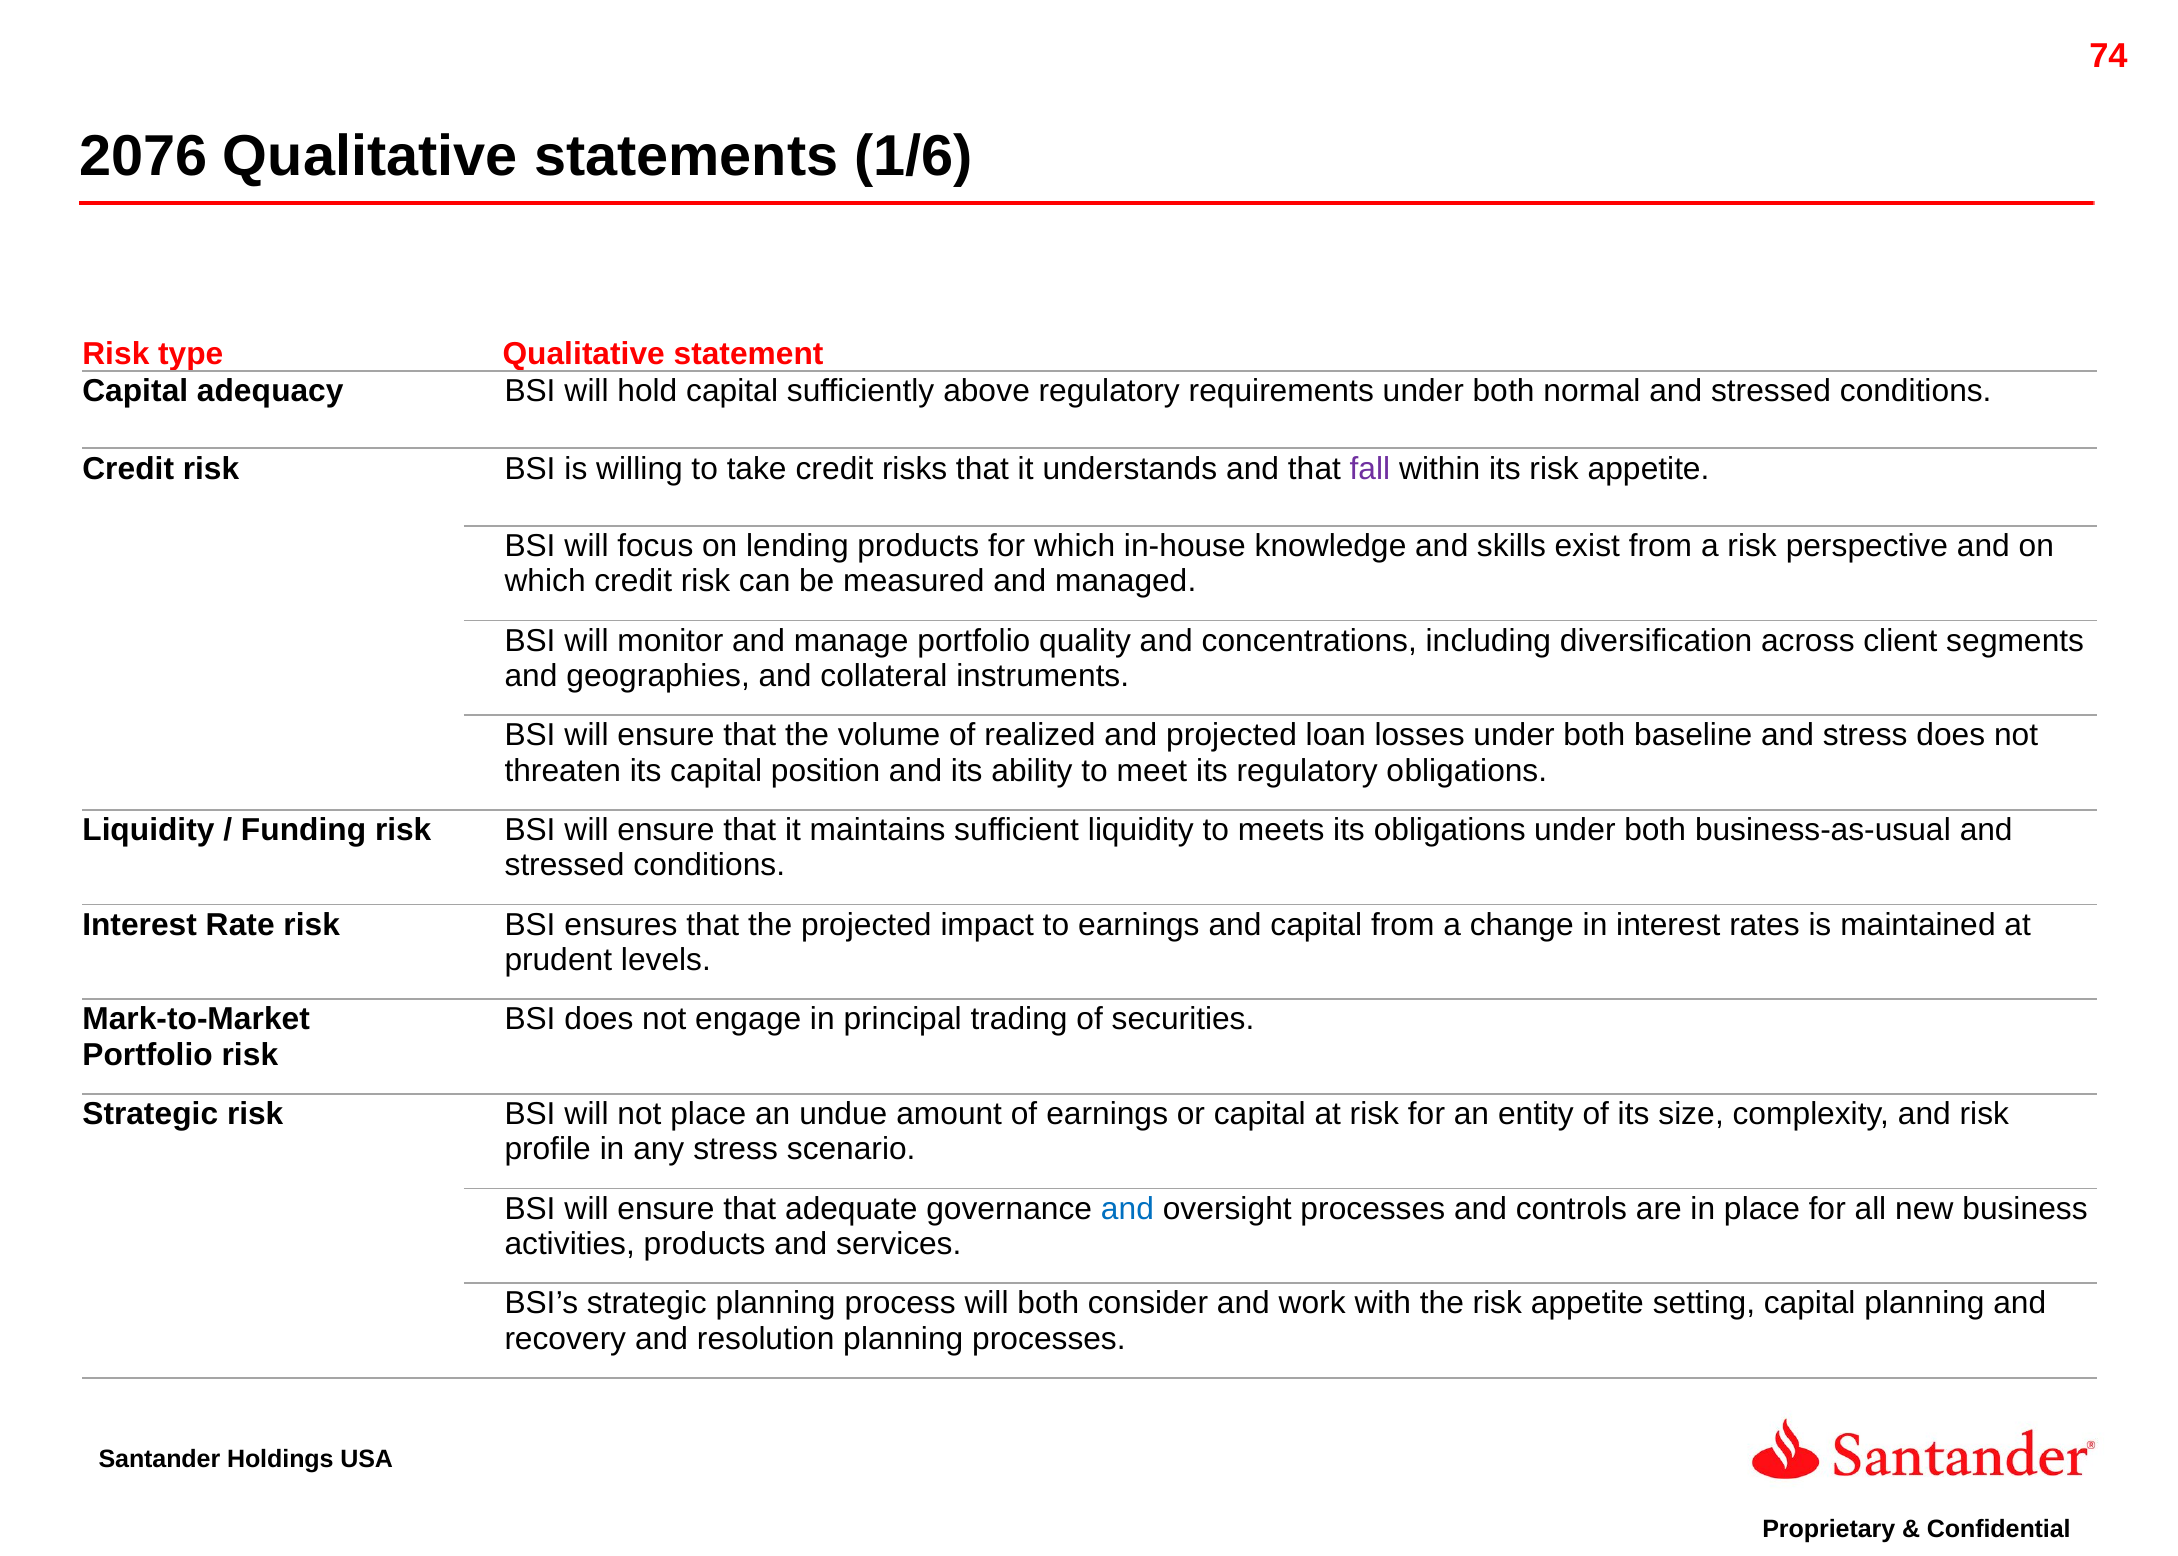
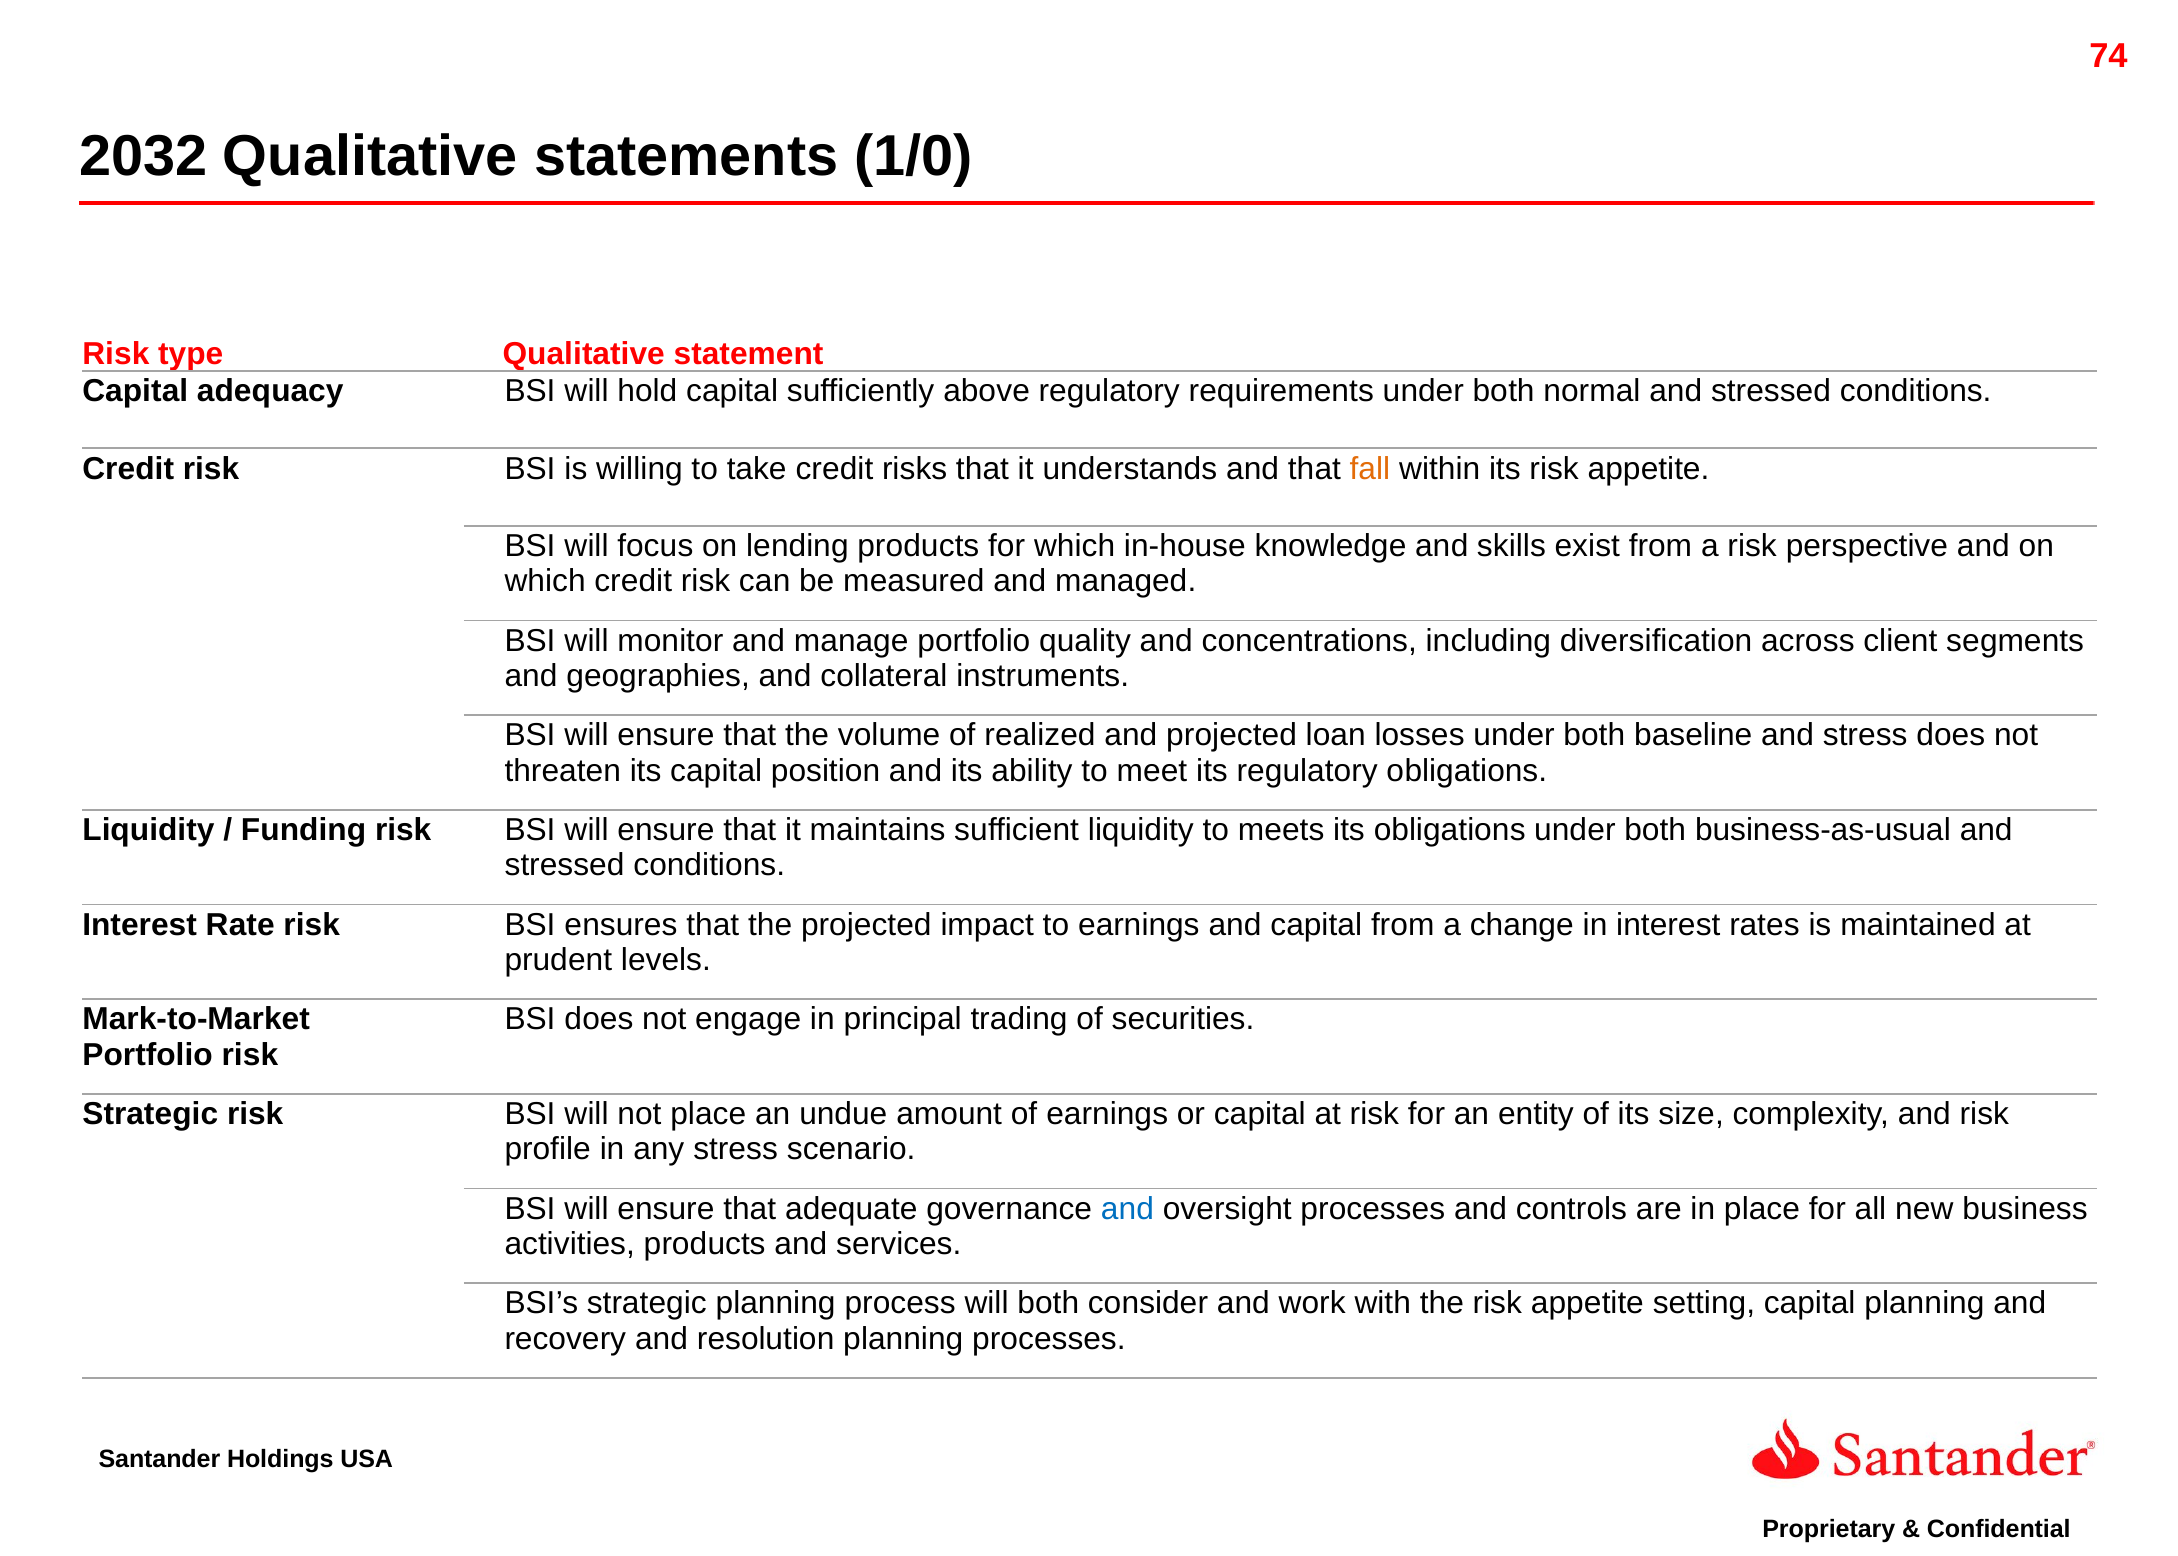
2076: 2076 -> 2032 (143, 156)
1/6: 1/6 -> 1/0 (914, 156)
fall colour: purple -> orange (1370, 469)
